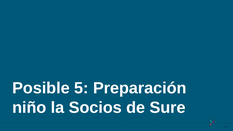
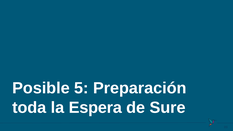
niño: niño -> toda (29, 108)
Socios: Socios -> Espera (95, 108)
